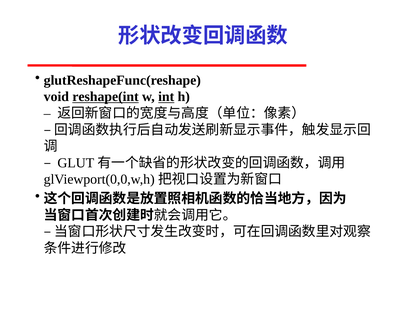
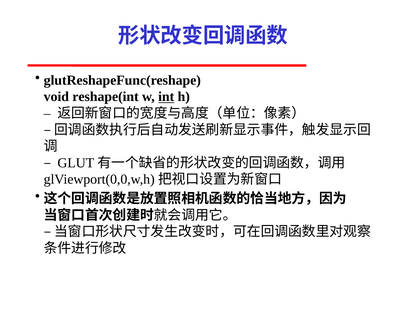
reshape(int underline: present -> none (106, 97)
